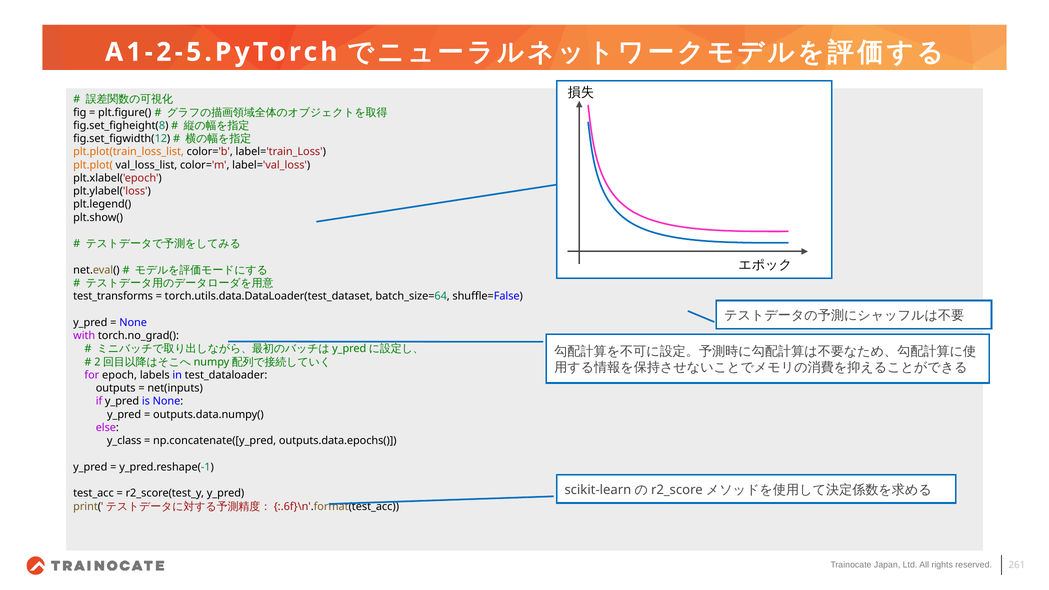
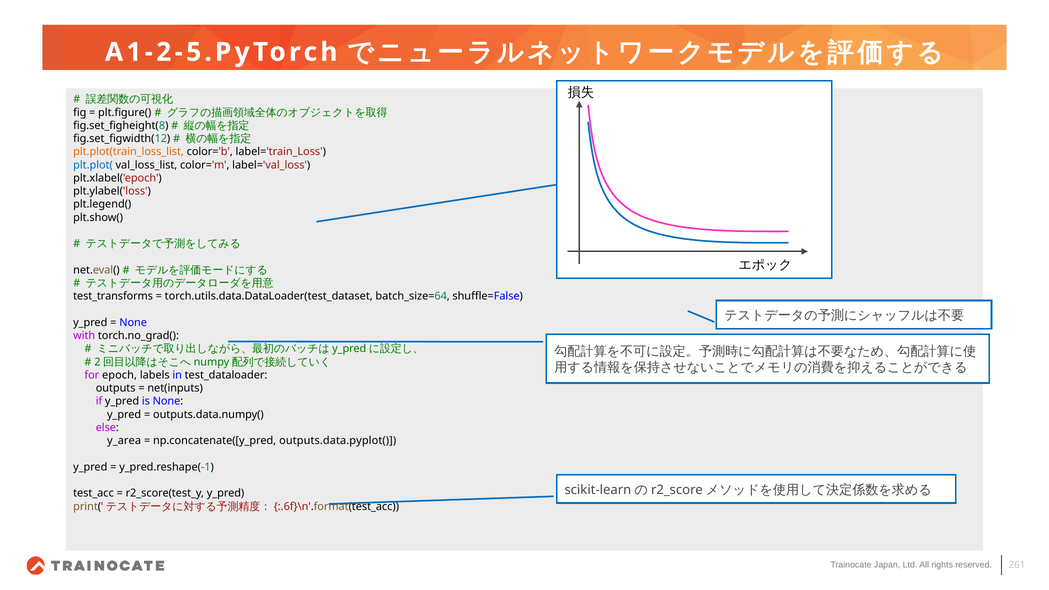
plt.plot( colour: orange -> blue (93, 165)
y_class: y_class -> y_area (124, 441)
outputs.data.epochs(: outputs.data.epochs( -> outputs.data.pyplot( (338, 441)
